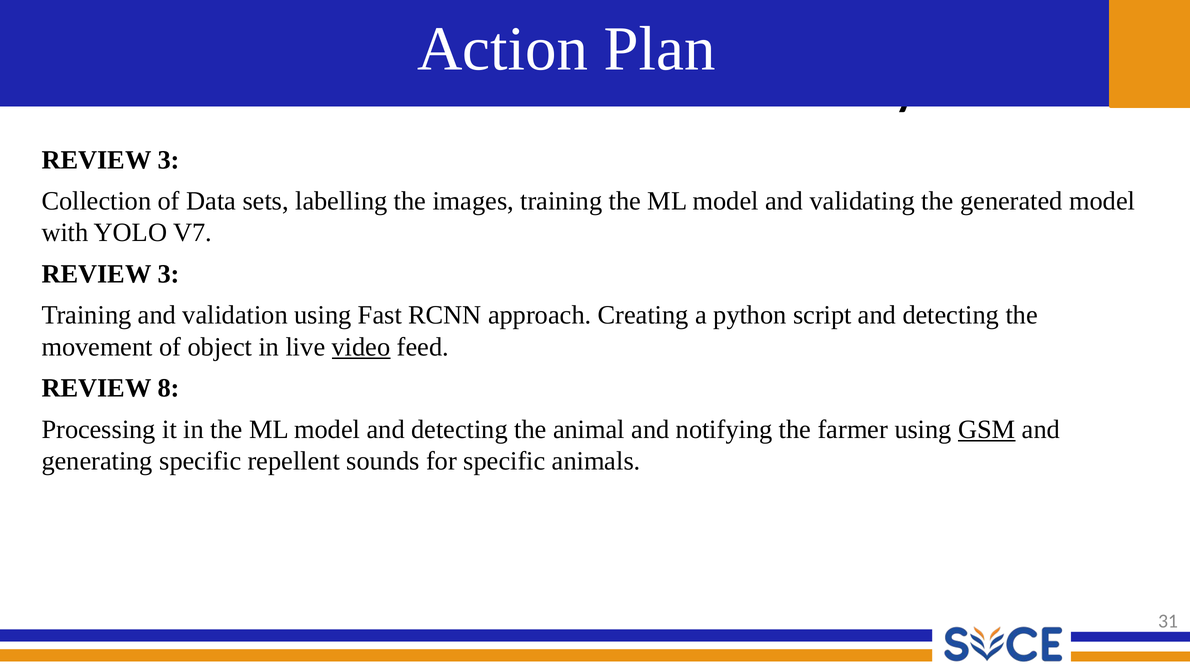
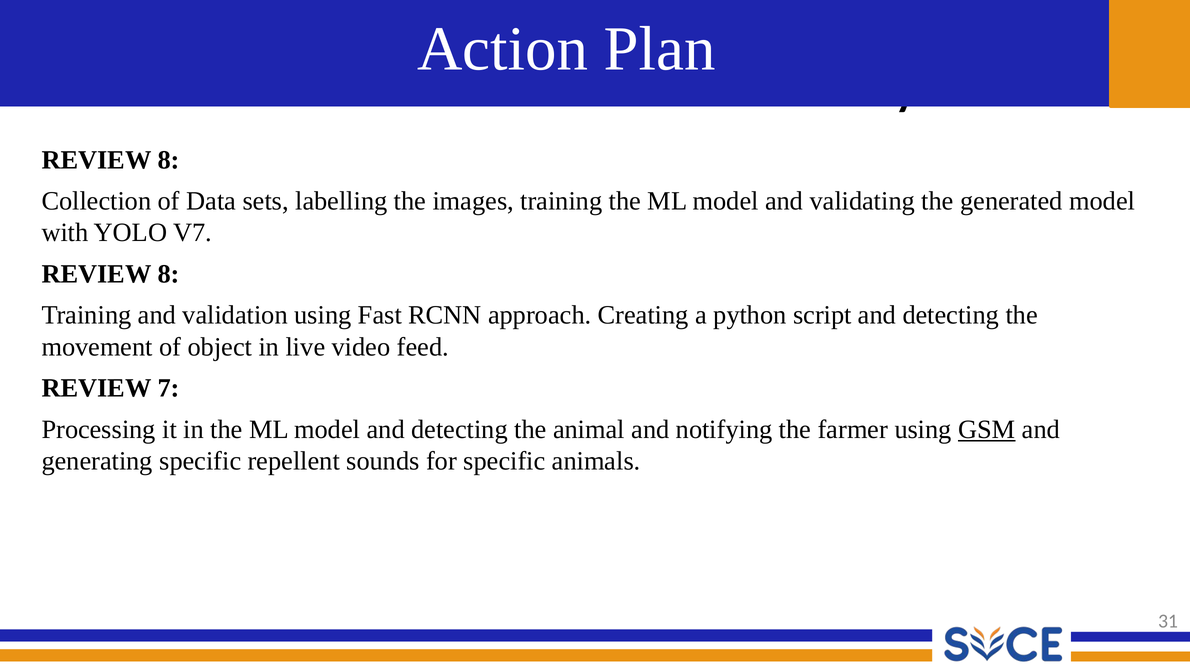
3: 3 -> 8 (168, 160)
3: 3 -> 8 (168, 274)
video underline: present -> none (361, 347)
8: 8 -> 7 (168, 388)
